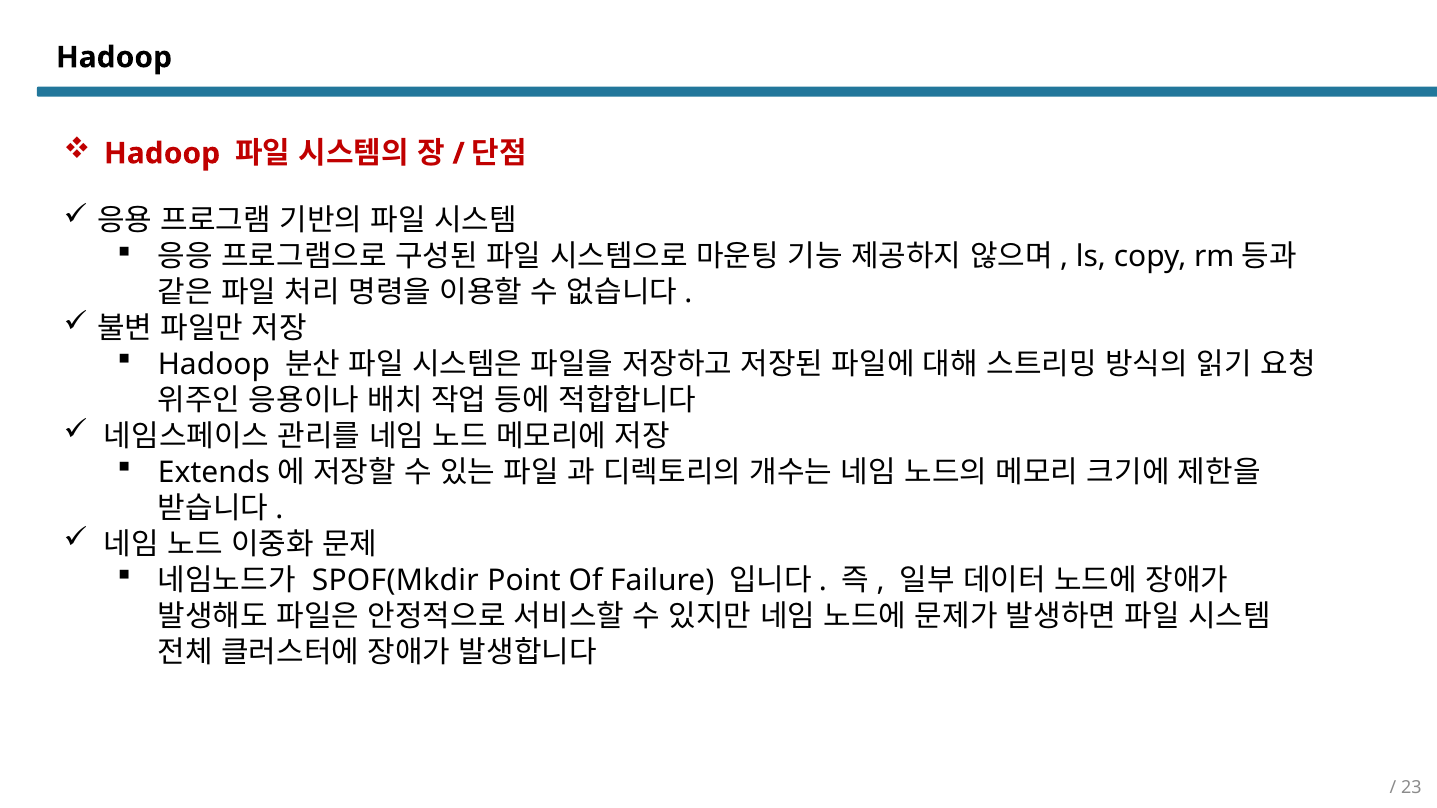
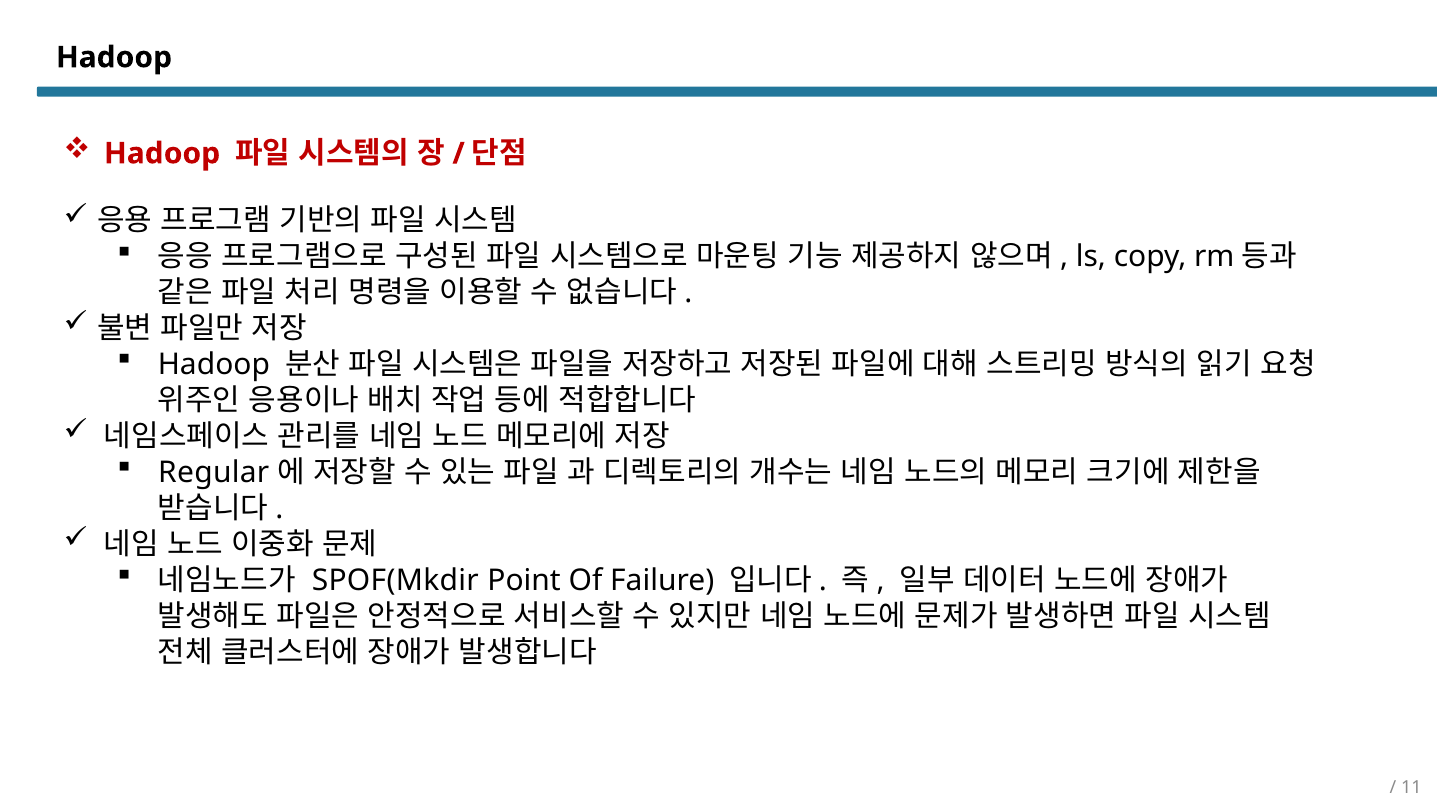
Extends: Extends -> Regular (214, 473)
23: 23 -> 11 (1411, 787)
